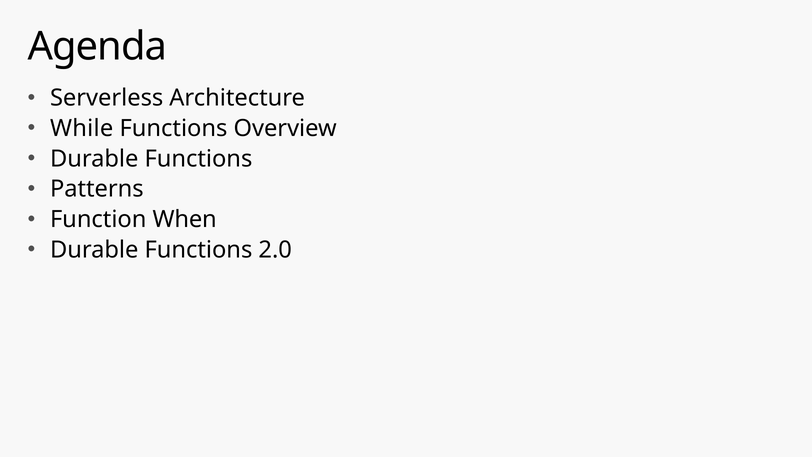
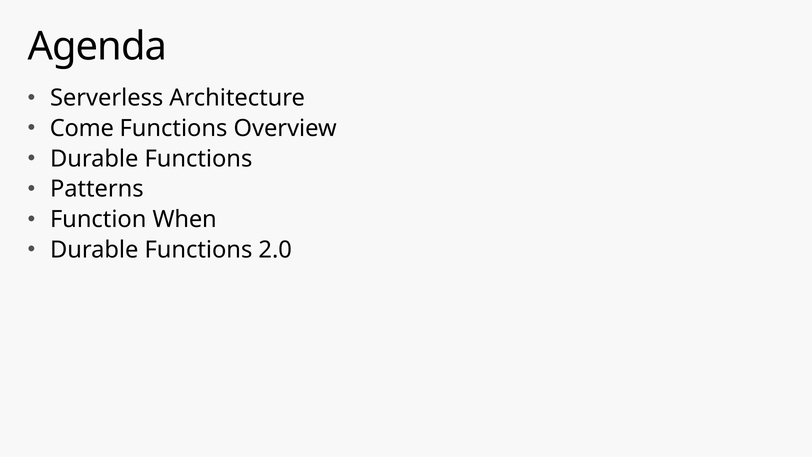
While: While -> Come (82, 128)
